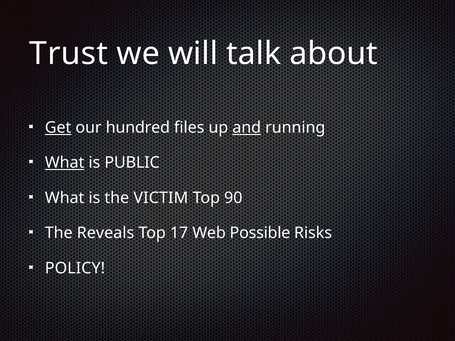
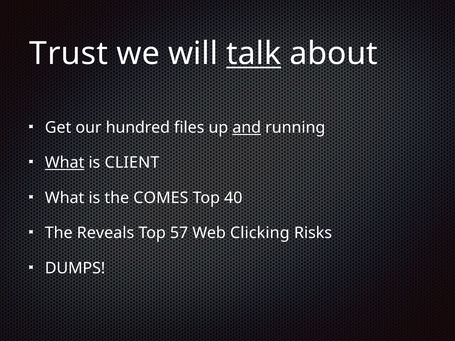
talk underline: none -> present (254, 54)
Get underline: present -> none (58, 128)
PUBLIC: PUBLIC -> CLIENT (132, 163)
VICTIM: VICTIM -> COMES (161, 198)
90: 90 -> 40 (233, 198)
17: 17 -> 57 (179, 233)
Possible: Possible -> Clicking (260, 233)
POLICY: POLICY -> DUMPS (75, 268)
